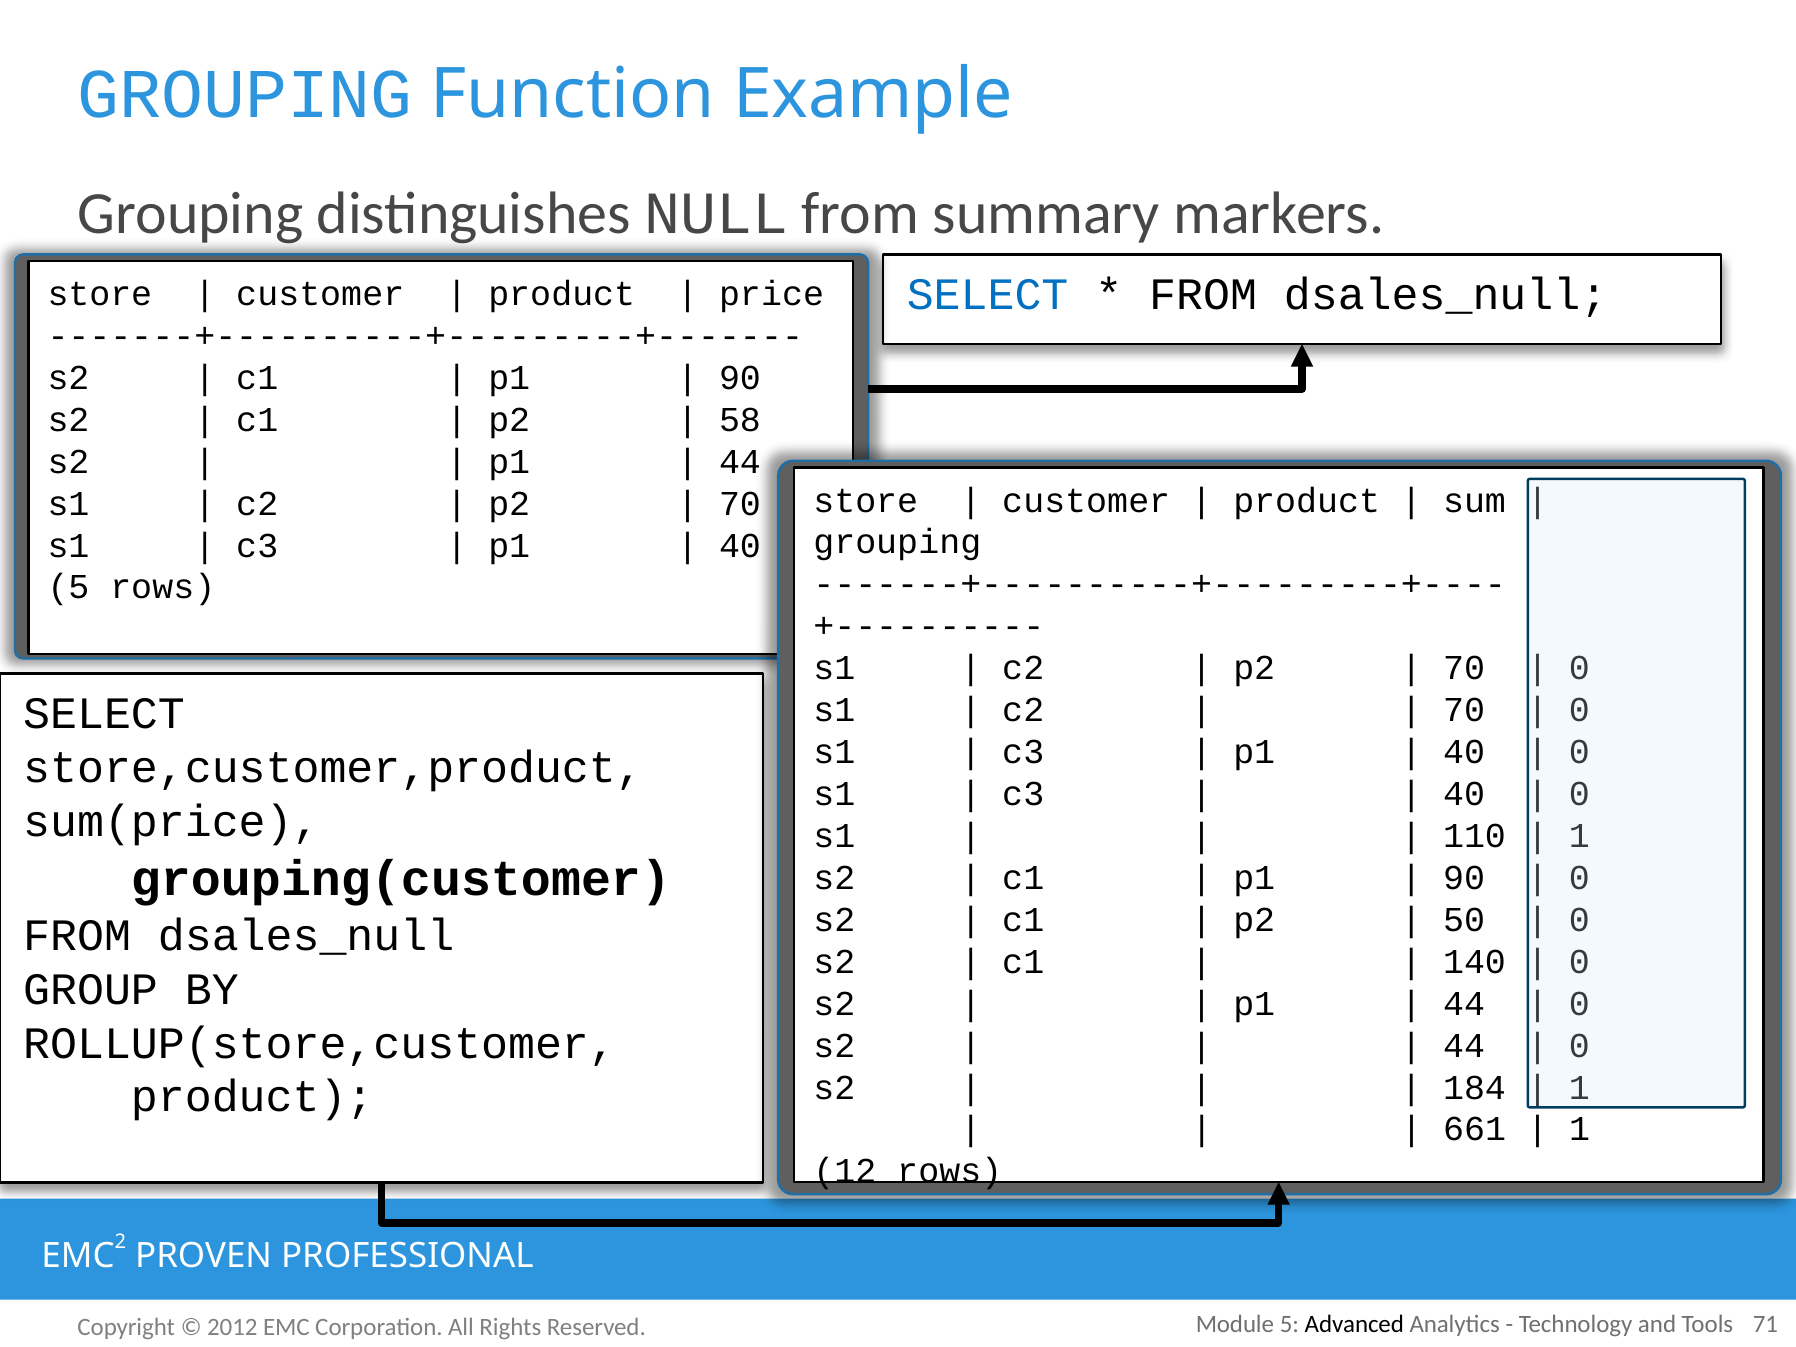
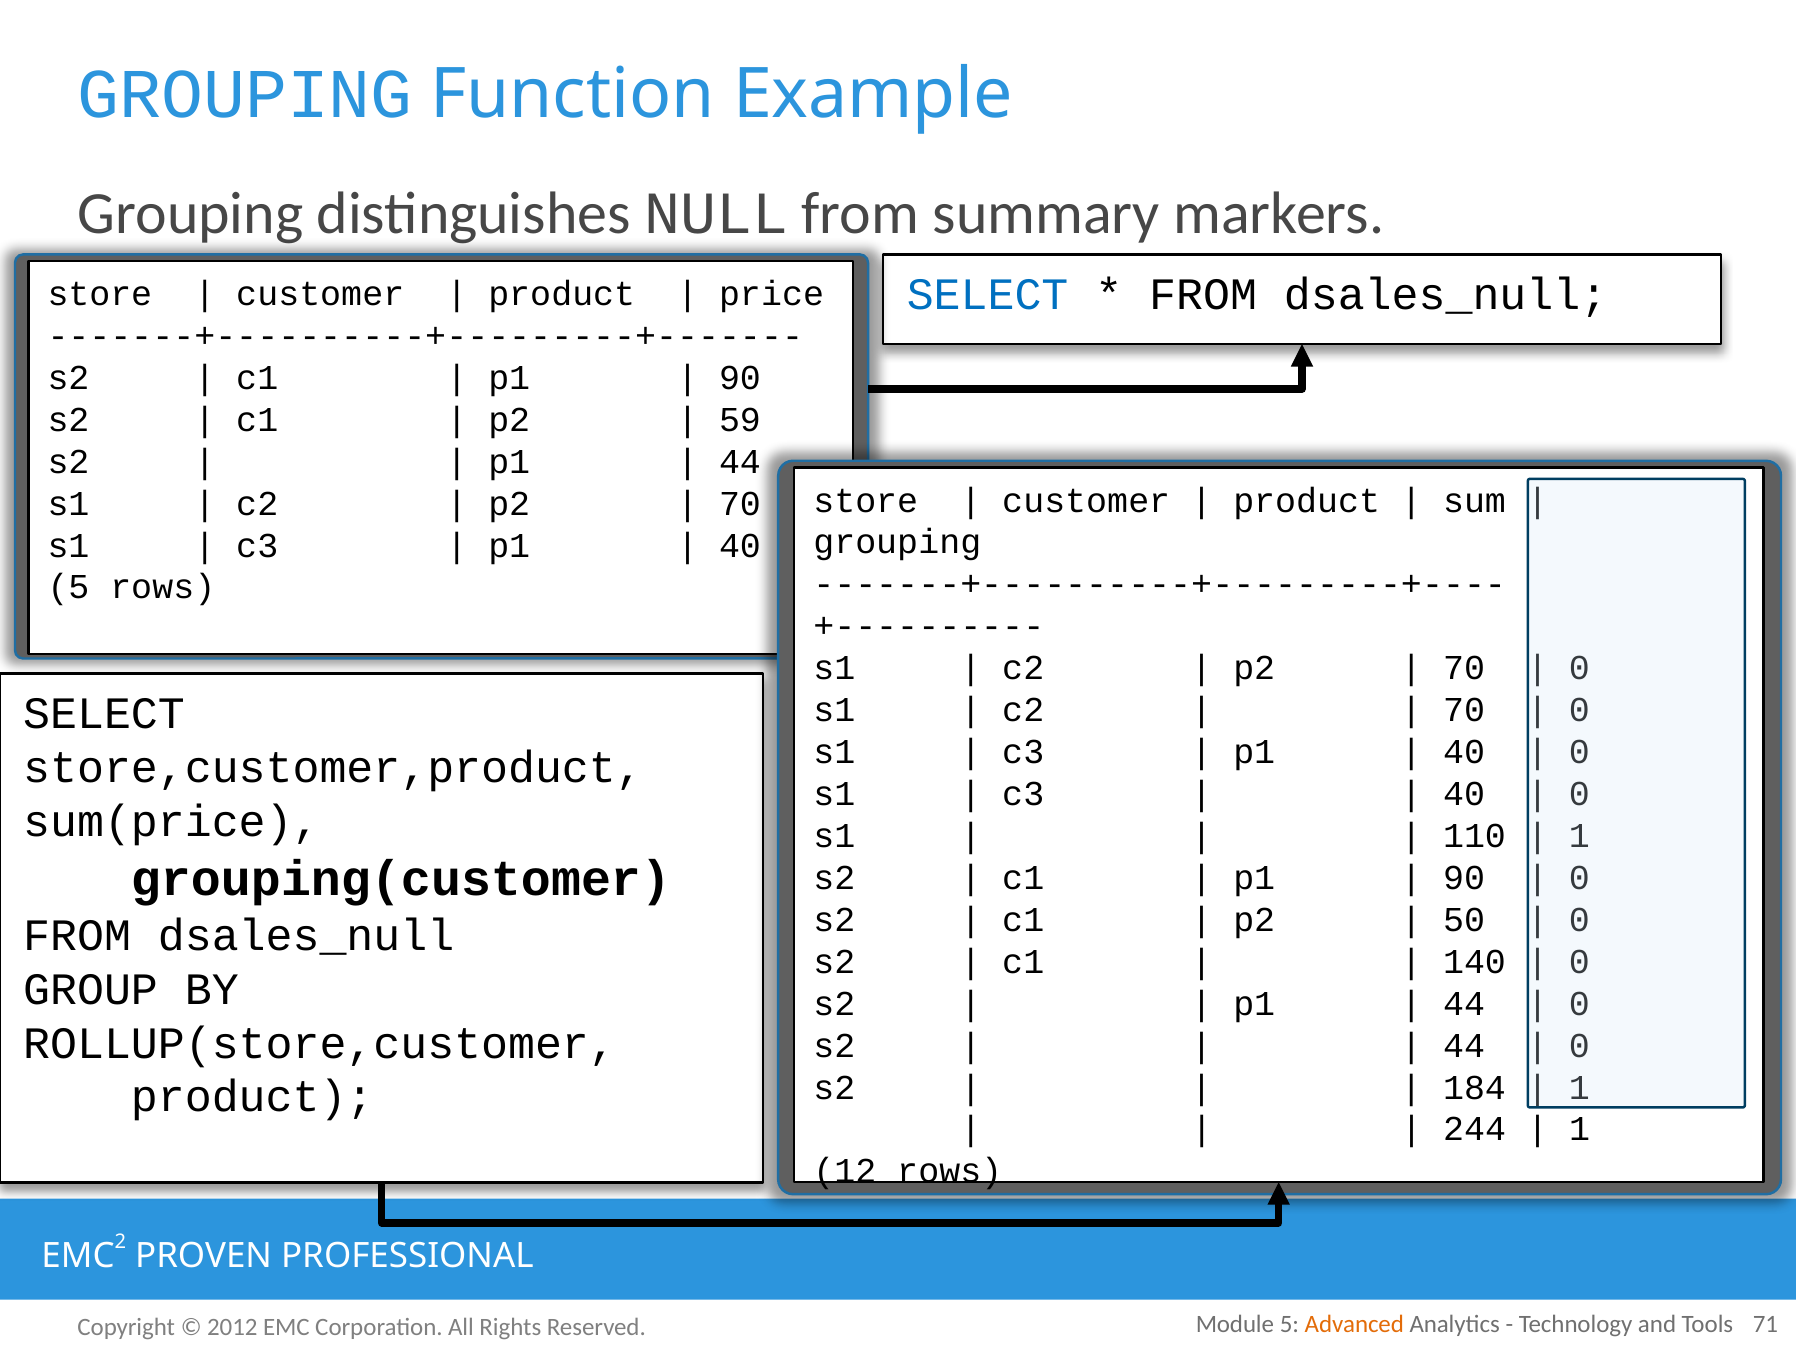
58: 58 -> 59 (740, 420)
661: 661 -> 244 (1475, 1129)
Advanced colour: black -> orange (1354, 1325)
